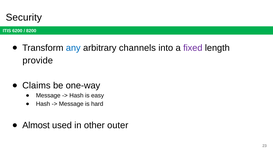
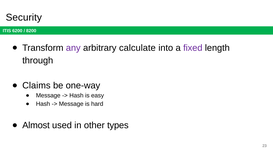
any colour: blue -> purple (73, 48)
channels: channels -> calculate (137, 48)
provide: provide -> through (38, 60)
outer: outer -> types (118, 125)
